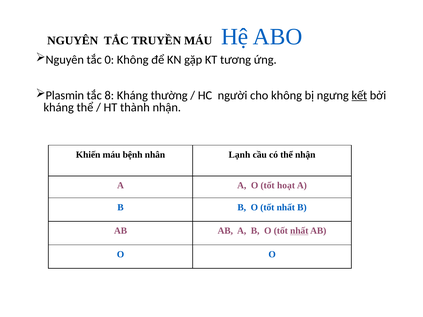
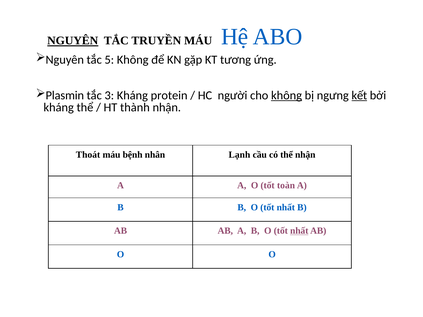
NGUYÊN underline: none -> present (73, 41)
0: 0 -> 5 (109, 60)
8: 8 -> 3 (109, 96)
thường: thường -> protein (169, 96)
không underline: none -> present (287, 96)
Khiến: Khiến -> Thoát (88, 155)
hoạt: hoạt -> toàn (286, 186)
